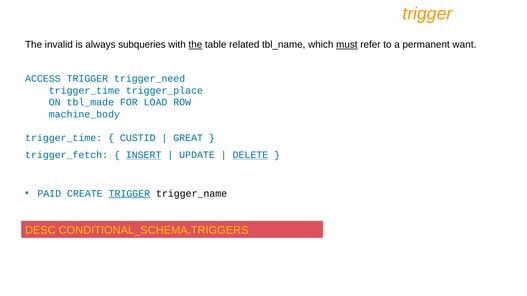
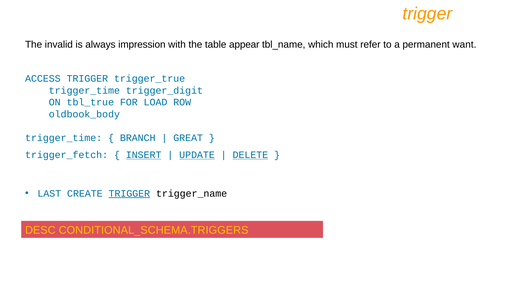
subqueries: subqueries -> impression (142, 45)
the underline: present -> none (195, 45)
related: related -> appear (244, 45)
must underline: present -> none (347, 45)
trigger_need: trigger_need -> trigger_true (150, 79)
trigger_place: trigger_place -> trigger_digit (164, 91)
tbl_made: tbl_made -> tbl_true (90, 102)
machine_body: machine_body -> oldbook_body (84, 114)
CUSTID: CUSTID -> BRANCH (138, 138)
UPDATE underline: none -> present (197, 155)
PAID: PAID -> LAST (49, 194)
